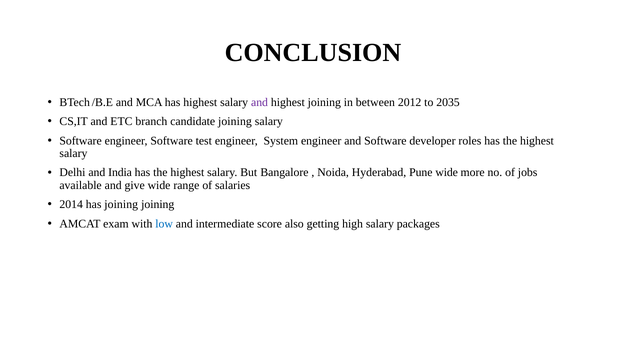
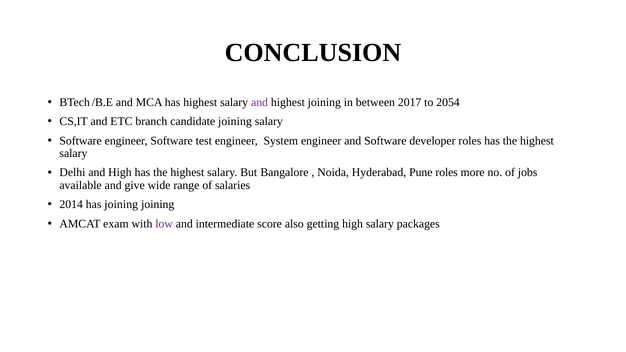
2012: 2012 -> 2017 (410, 102)
2035: 2035 -> 2054 (448, 102)
and India: India -> High (120, 173)
Pune wide: wide -> roles (447, 173)
low colour: blue -> purple (164, 224)
